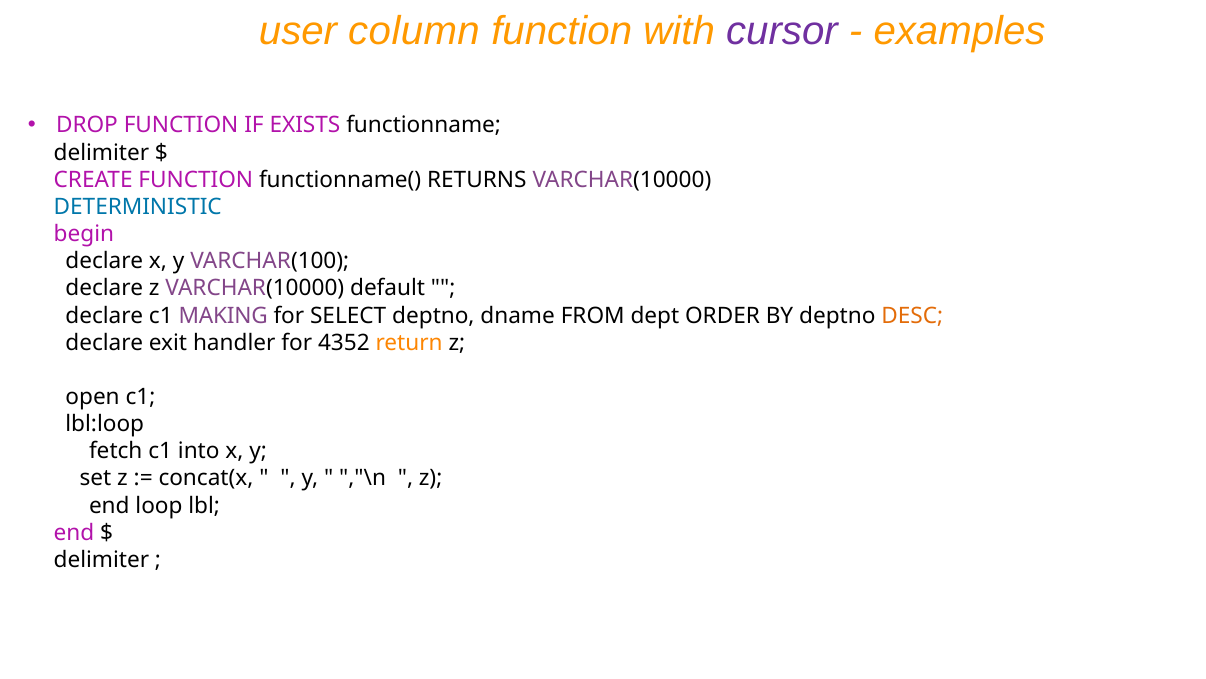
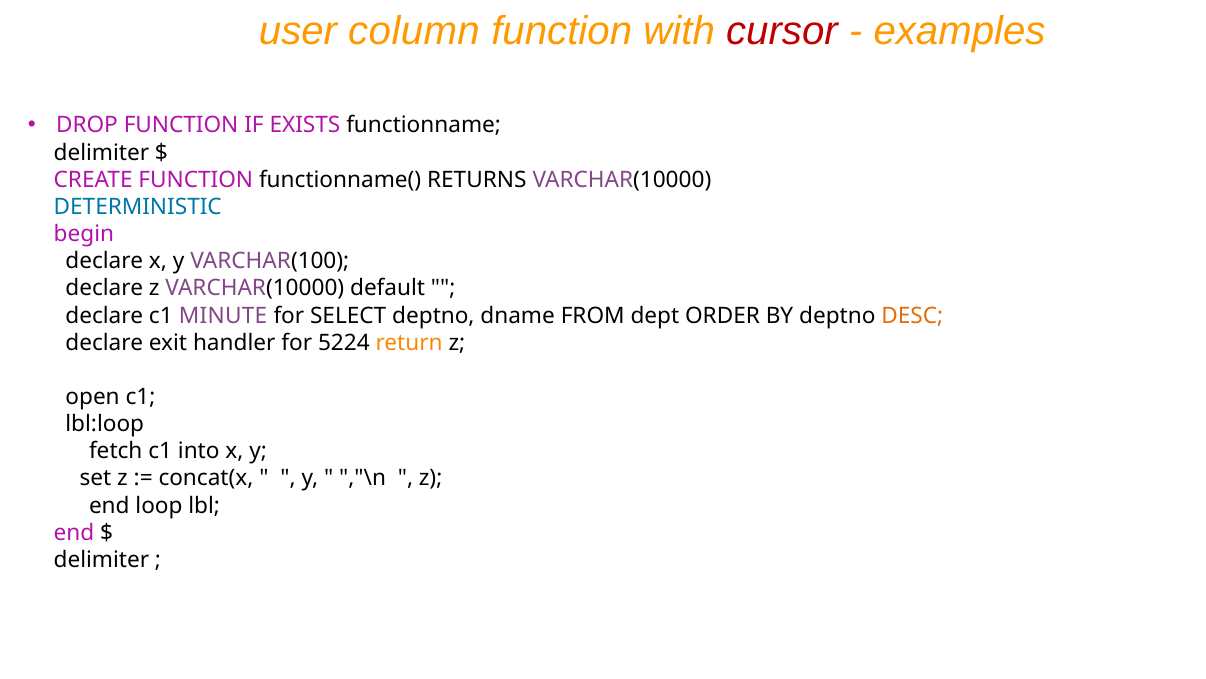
cursor colour: purple -> red (782, 31)
MAKING: MAKING -> MINUTE (223, 315)
4352: 4352 -> 5224 (344, 342)
